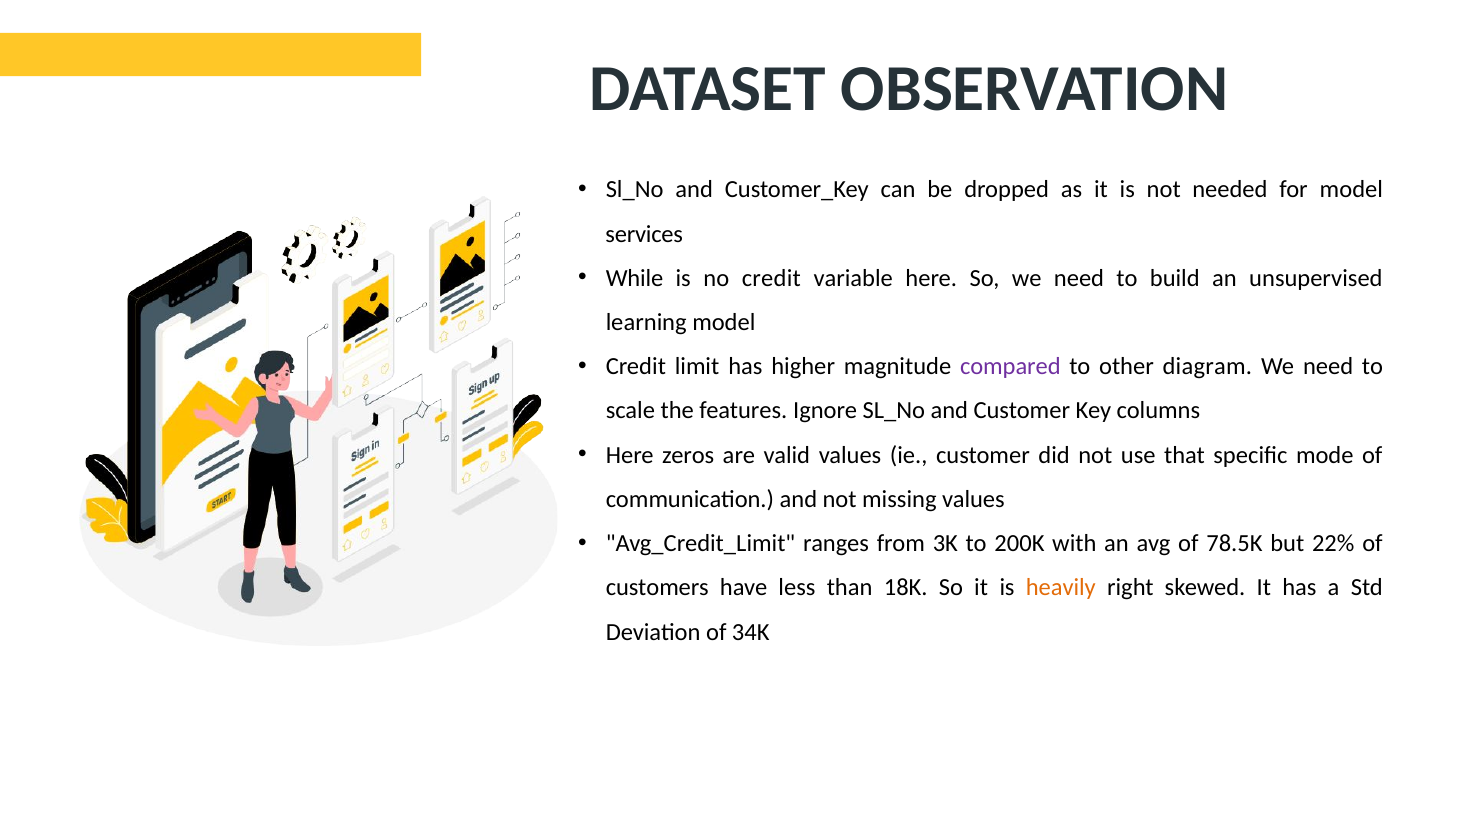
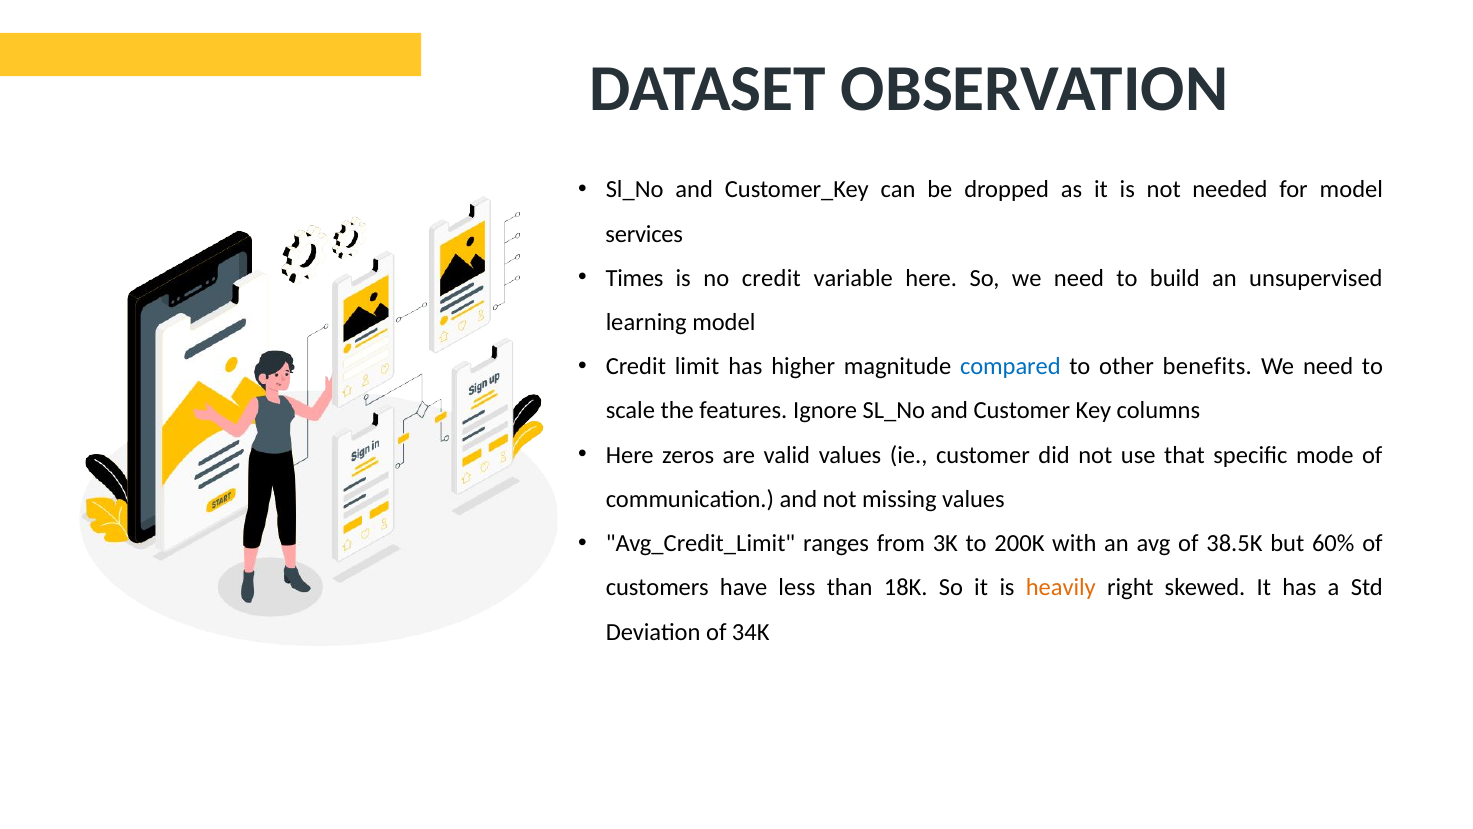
While: While -> Times (635, 278)
compared colour: purple -> blue (1010, 366)
diagram: diagram -> benefits (1207, 366)
78.5K: 78.5K -> 38.5K (1234, 543)
22%: 22% -> 60% (1333, 543)
